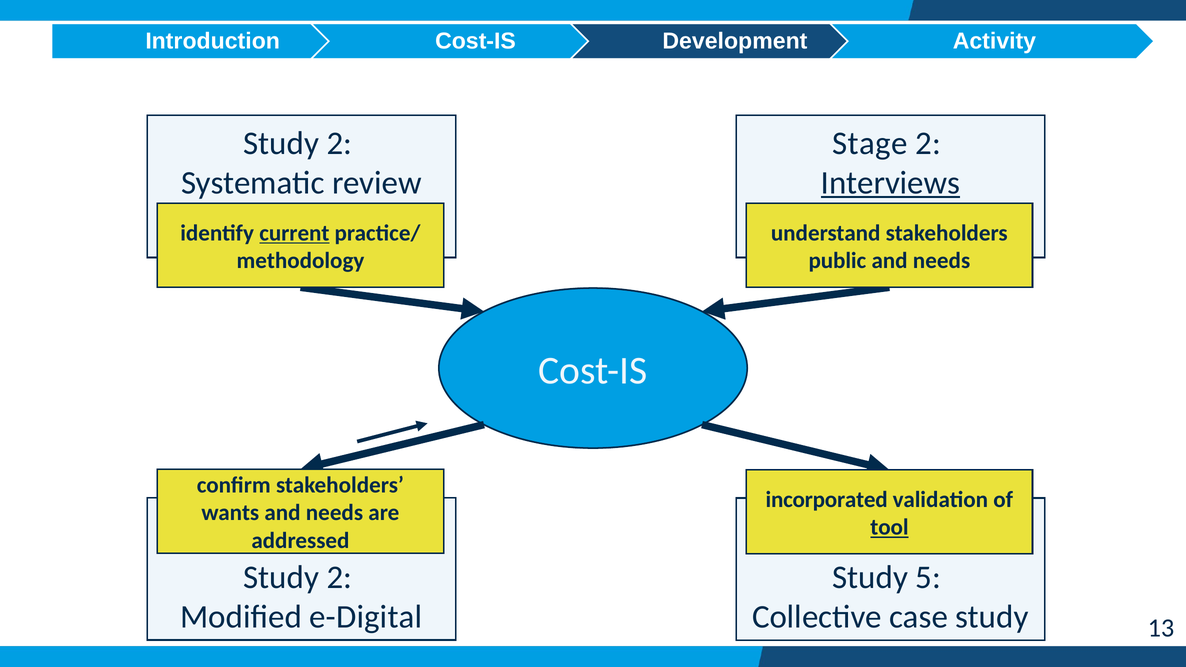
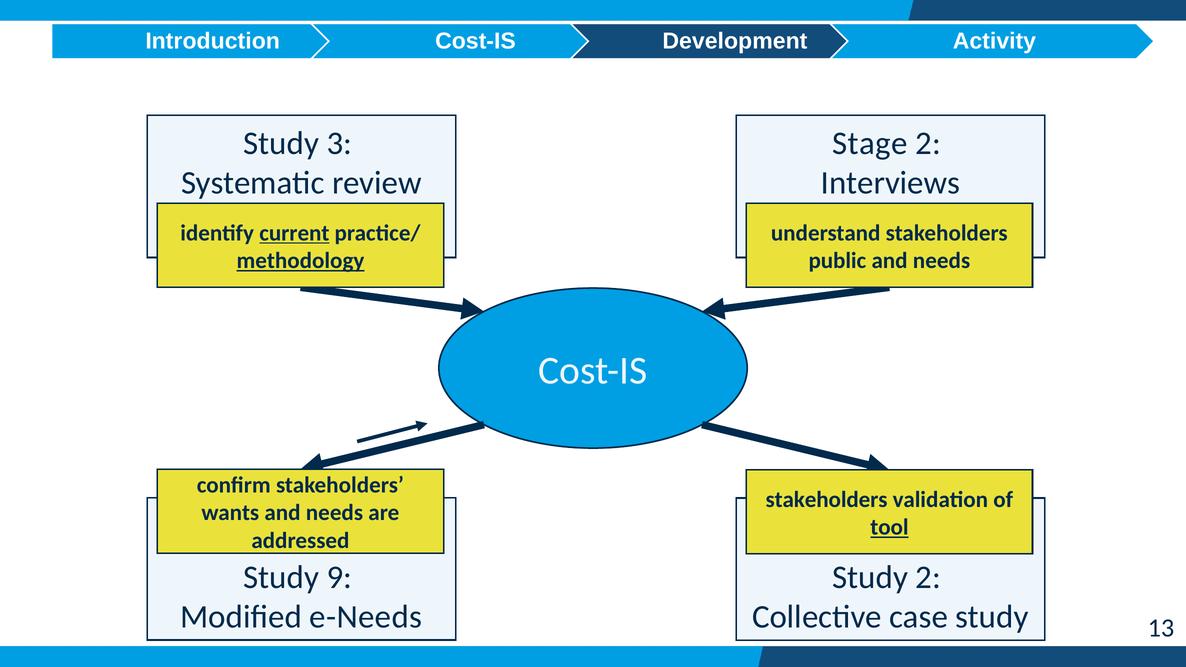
2: 2 -> 3 (339, 143)
Interviews underline: present -> none (890, 183)
methodology underline: none -> present (300, 261)
incorporated: incorporated -> stakeholders (827, 500)
2: 2 -> 9 (339, 577)
Study 5: 5 -> 2 (928, 577)
e-Digital: e-Digital -> e-Needs (366, 617)
